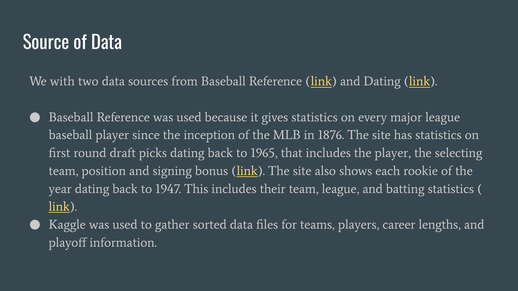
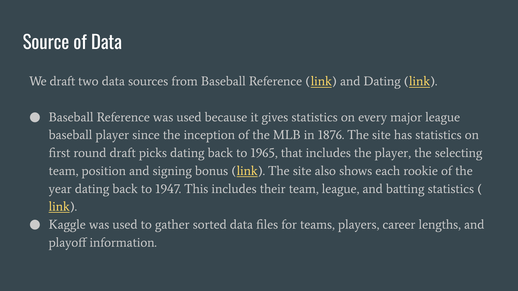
We with: with -> draft (62, 81)
